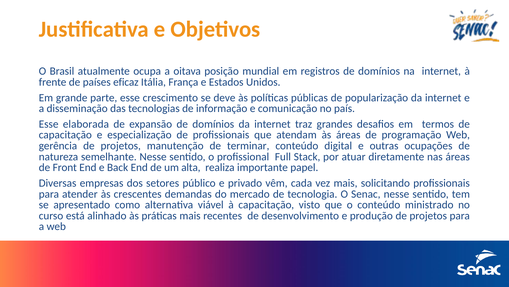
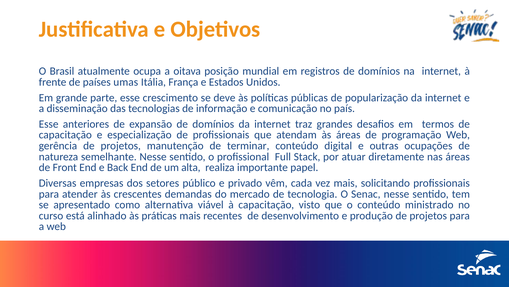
eficaz: eficaz -> umas (126, 82)
elaborada: elaborada -> anteriores (86, 124)
